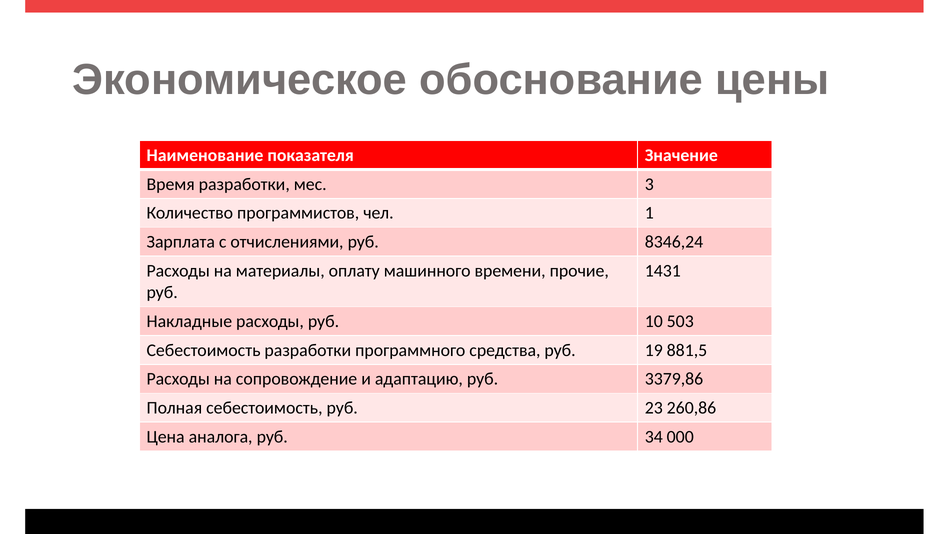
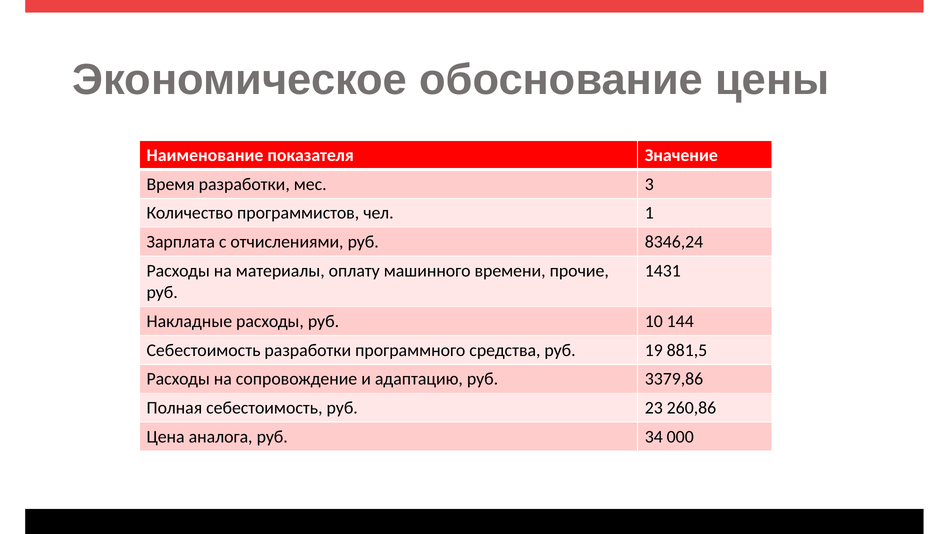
503: 503 -> 144 (680, 321)
